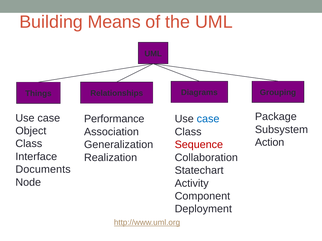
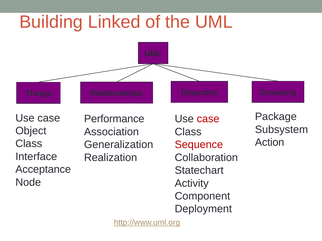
Means: Means -> Linked (114, 22)
case colour: blue -> red (208, 119)
Documents: Documents -> Acceptance (43, 170)
